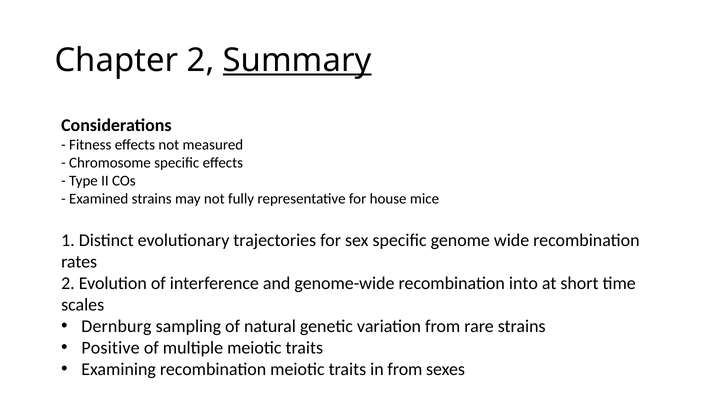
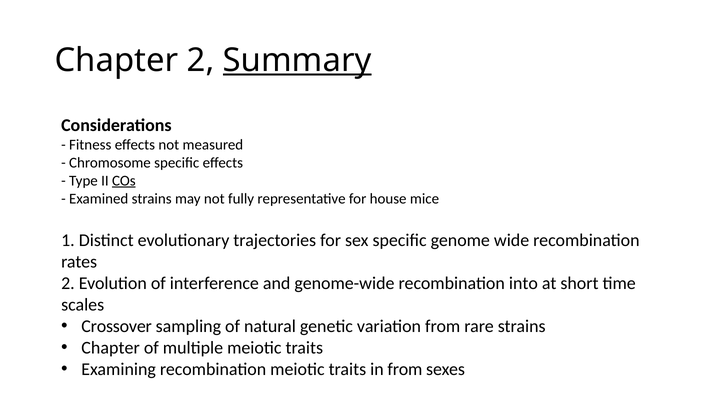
COs underline: none -> present (124, 180)
Dernburg: Dernburg -> Crossover (117, 326)
Positive: Positive -> Chapter (111, 347)
